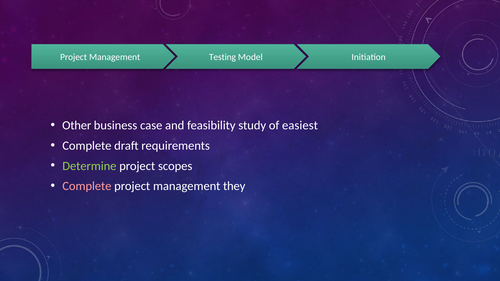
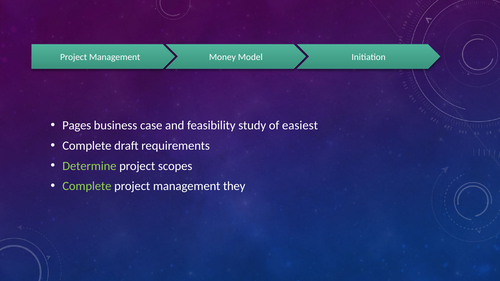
Testing: Testing -> Money (222, 57)
Other: Other -> Pages (77, 126)
Complete colour: pink -> light green (87, 186)
